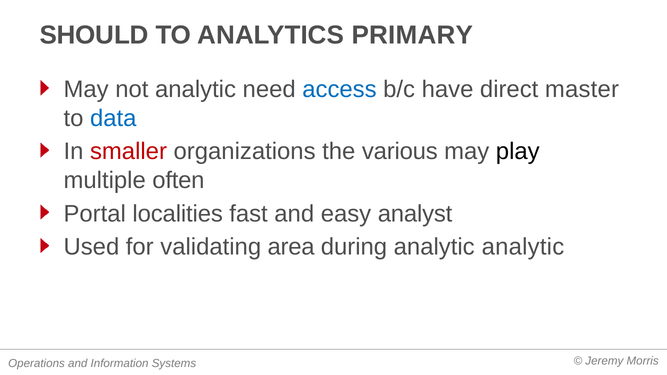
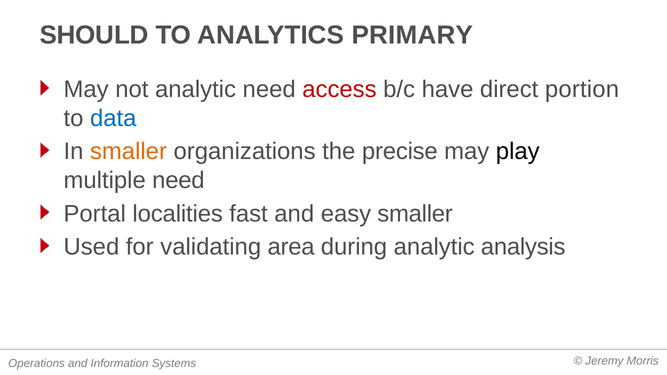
access colour: blue -> red (339, 90)
master: master -> portion (582, 90)
smaller colour: red -> orange (129, 152)
various: various -> precise (400, 152)
multiple often: often -> need (178, 180)
easy analyst: analyst -> smaller (415, 214)
analytic analytic: analytic -> analysis (523, 247)
